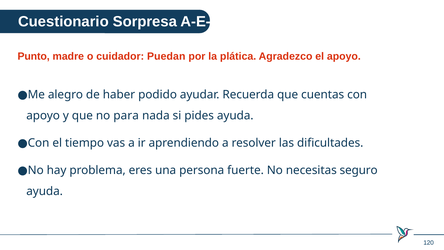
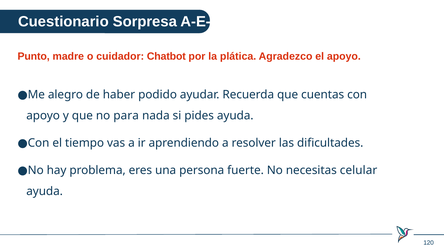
Puedan: Puedan -> Chatbot (166, 56)
seguro: seguro -> celular (359, 170)
